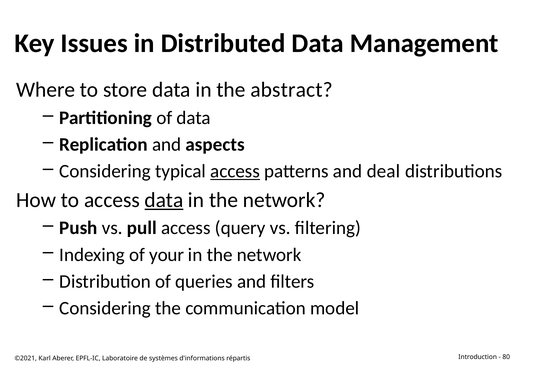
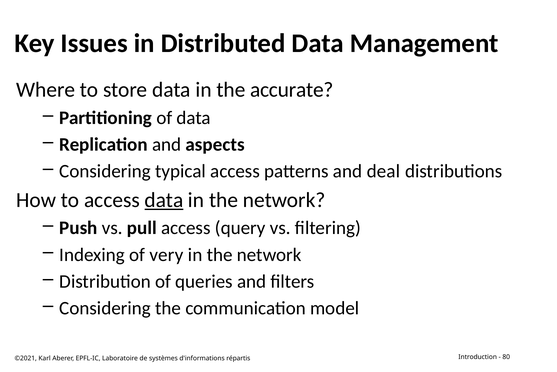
abstract: abstract -> accurate (292, 90)
access underline: present -> none (235, 171)
your: your -> very (166, 254)
